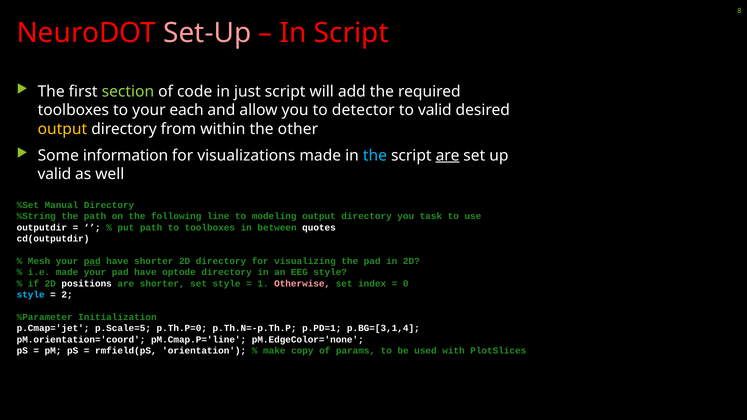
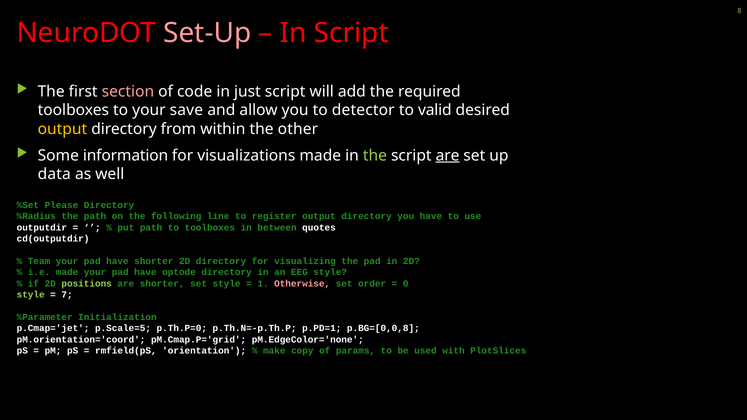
section colour: light green -> pink (128, 92)
each: each -> save (186, 110)
the colour: light blue -> light green (375, 156)
valid: valid -> data (54, 174)
Manual: Manual -> Please (61, 205)
%String: %String -> %Radius (36, 216)
modeling: modeling -> register (274, 216)
you task: task -> have (431, 216)
Mesh: Mesh -> Team (39, 261)
pad underline: present -> none (92, 261)
positions colour: white -> light green (87, 284)
index: index -> order (372, 284)
style colour: light blue -> light green (31, 295)
2: 2 -> 7 (67, 295)
p.BG=[3,1,4: p.BG=[3,1,4 -> p.BG=[0,0,8 (383, 329)
pM.Cmap.P='line: pM.Cmap.P='line -> pM.Cmap.P='grid (199, 340)
